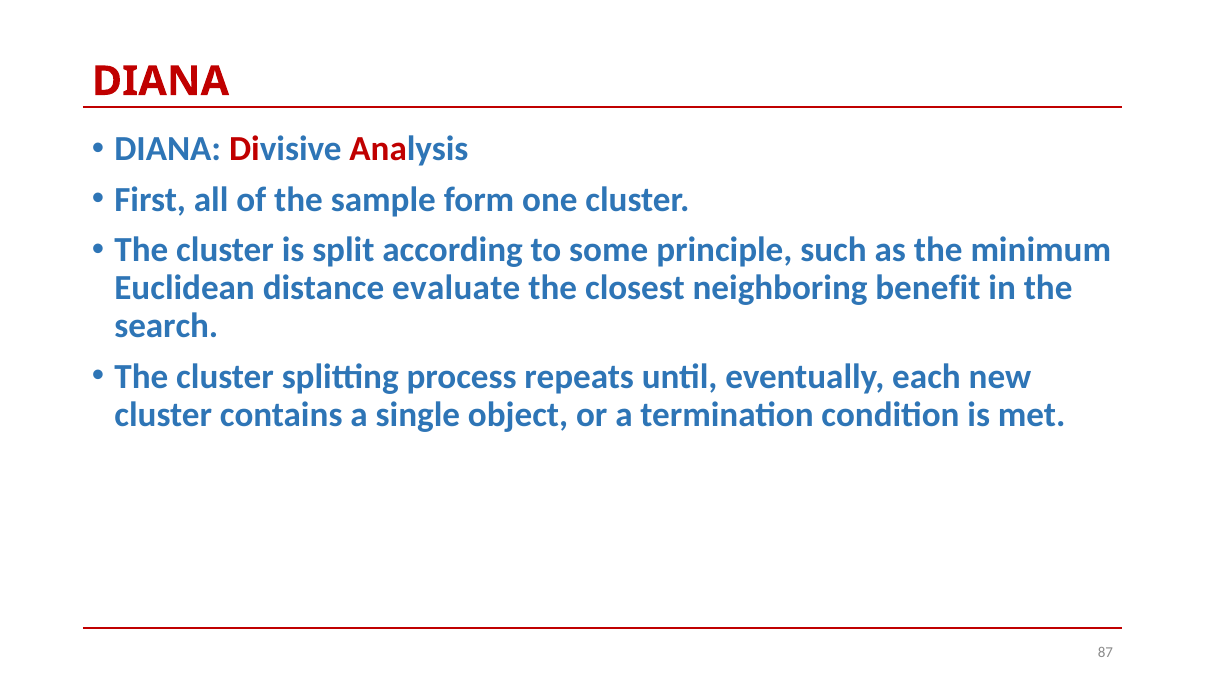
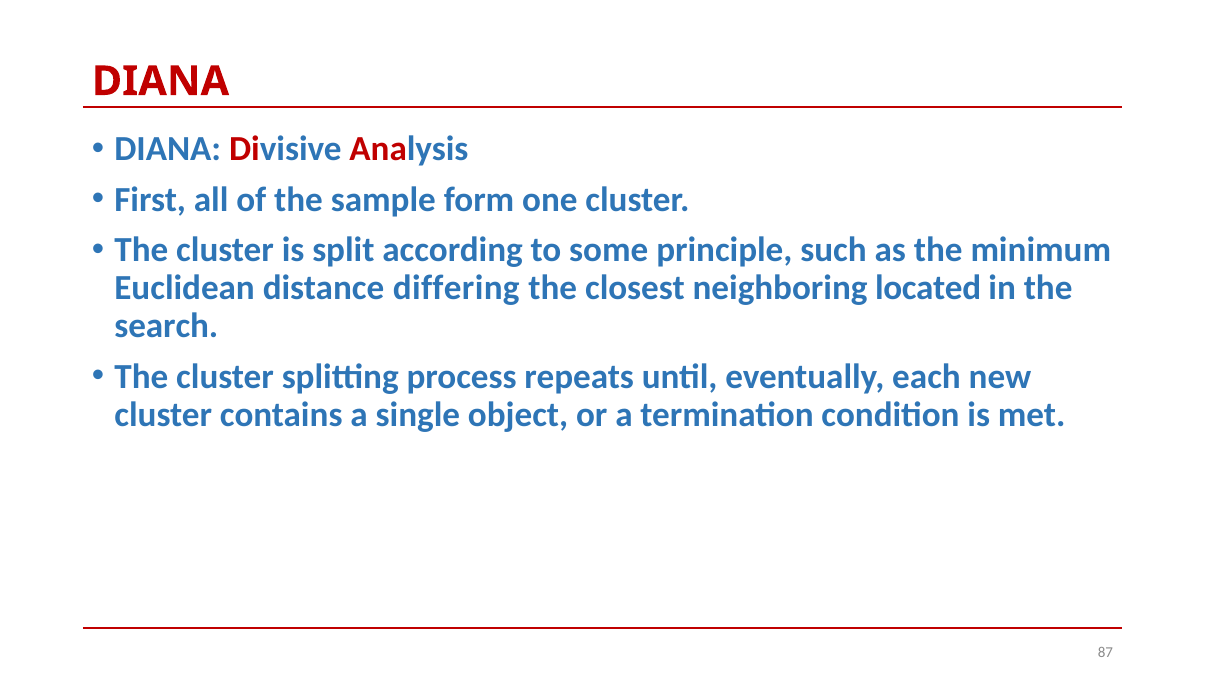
evaluate: evaluate -> differing (456, 288)
benefit: benefit -> located (928, 288)
